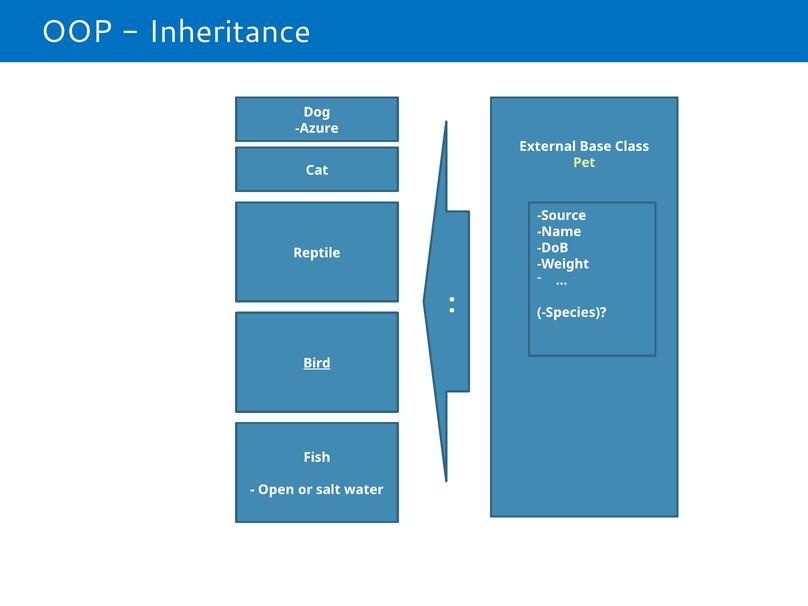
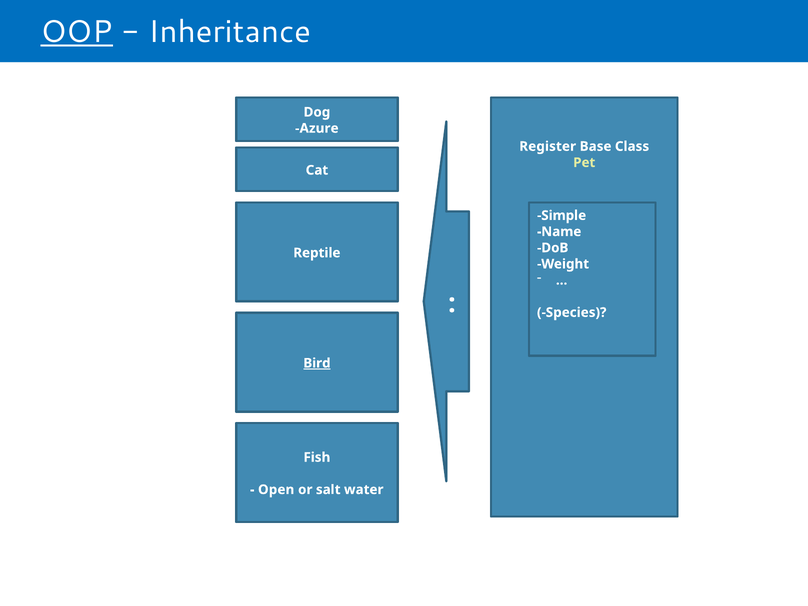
OOP underline: none -> present (77, 32)
External: External -> Register (548, 146)
Source: Source -> Simple (562, 216)
